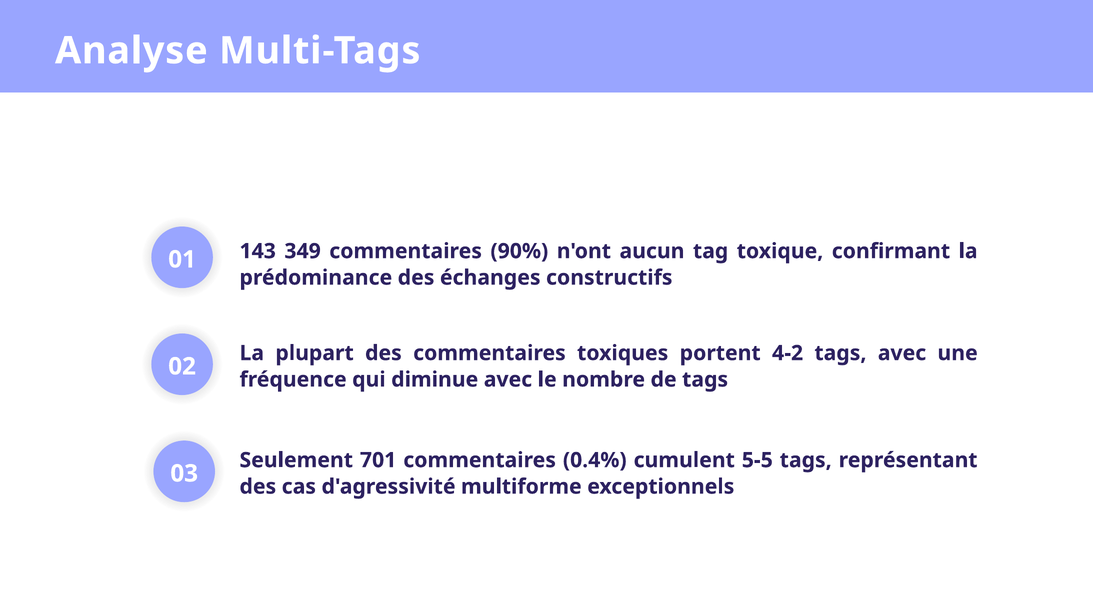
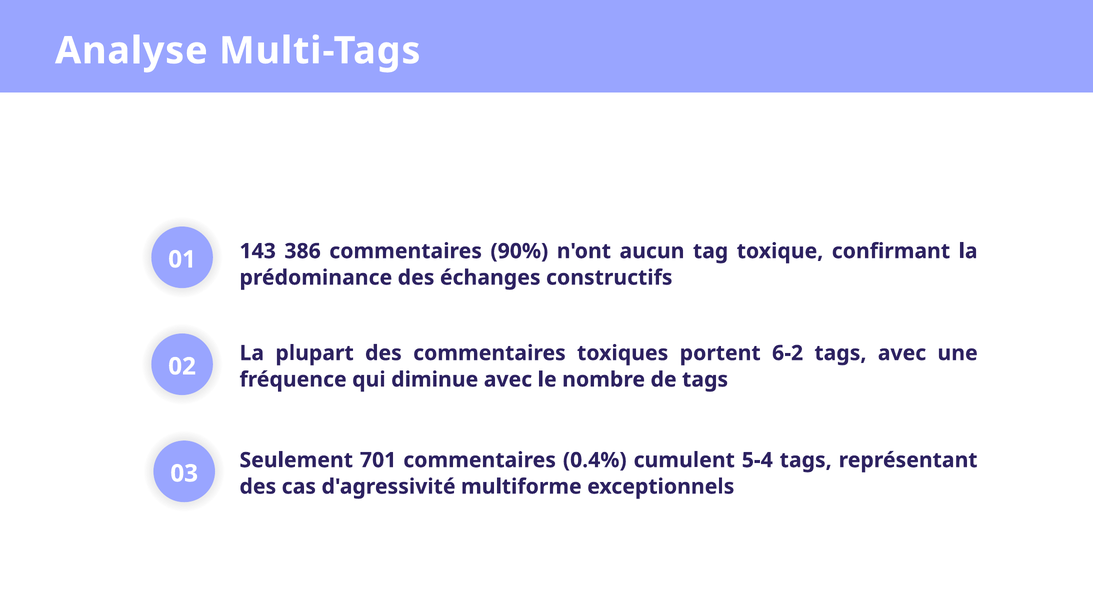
349: 349 -> 386 (303, 251)
4-2: 4-2 -> 6-2 (788, 353)
5-5: 5-5 -> 5-4 (757, 460)
